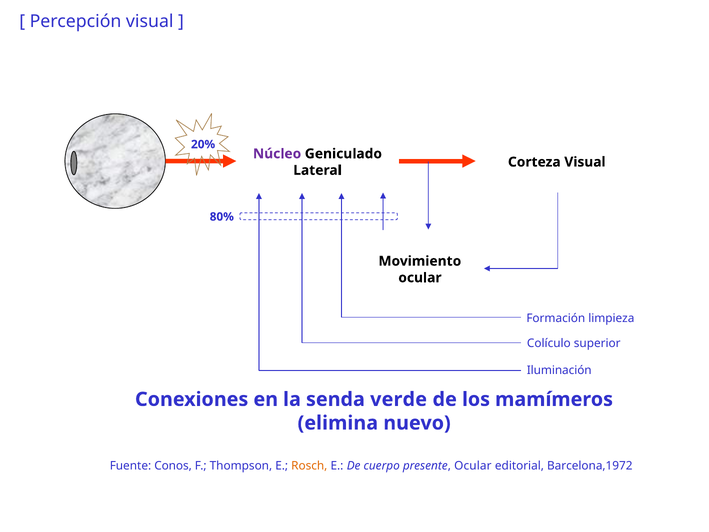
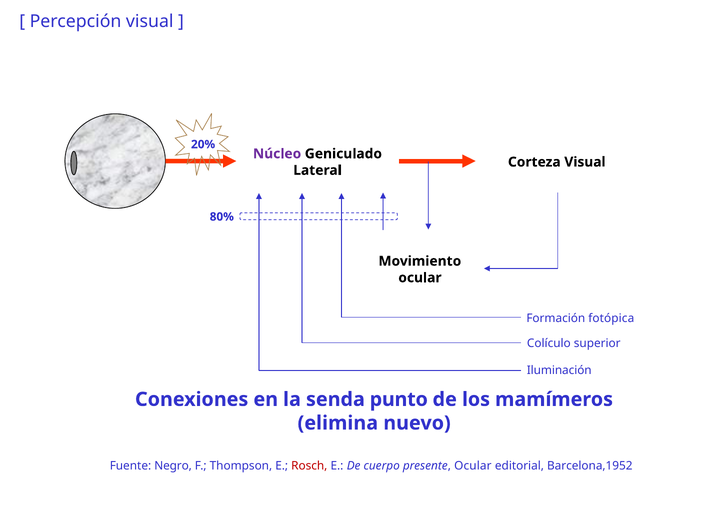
limpieza: limpieza -> fotópica (611, 318)
verde: verde -> punto (399, 399)
Conos: Conos -> Negro (173, 466)
Rosch colour: orange -> red (309, 466)
Barcelona,1972: Barcelona,1972 -> Barcelona,1952 (590, 466)
